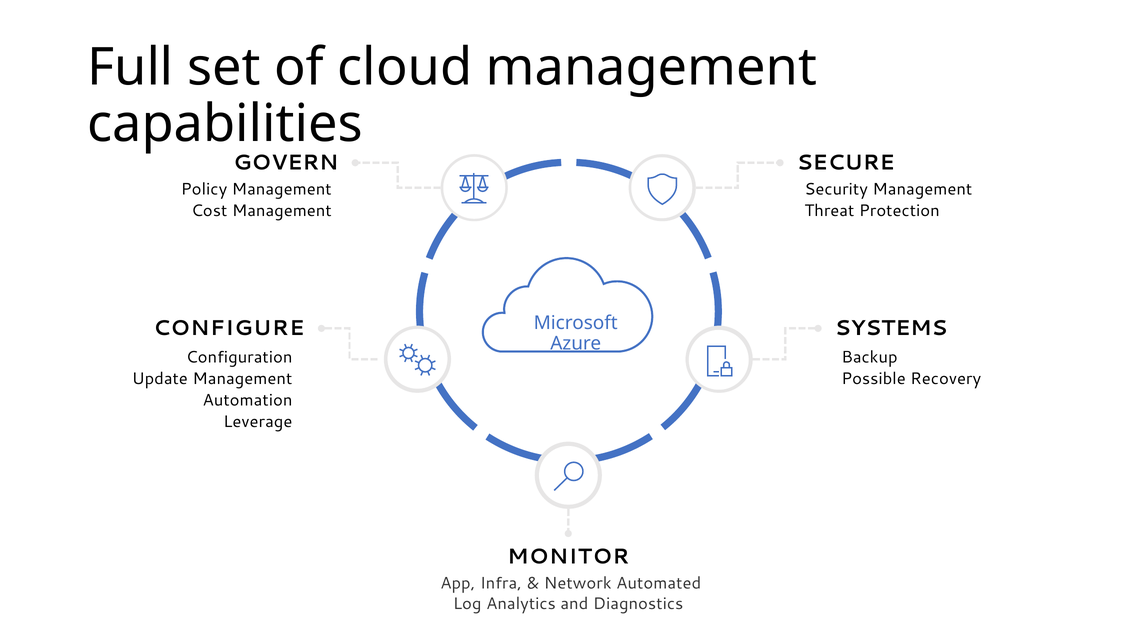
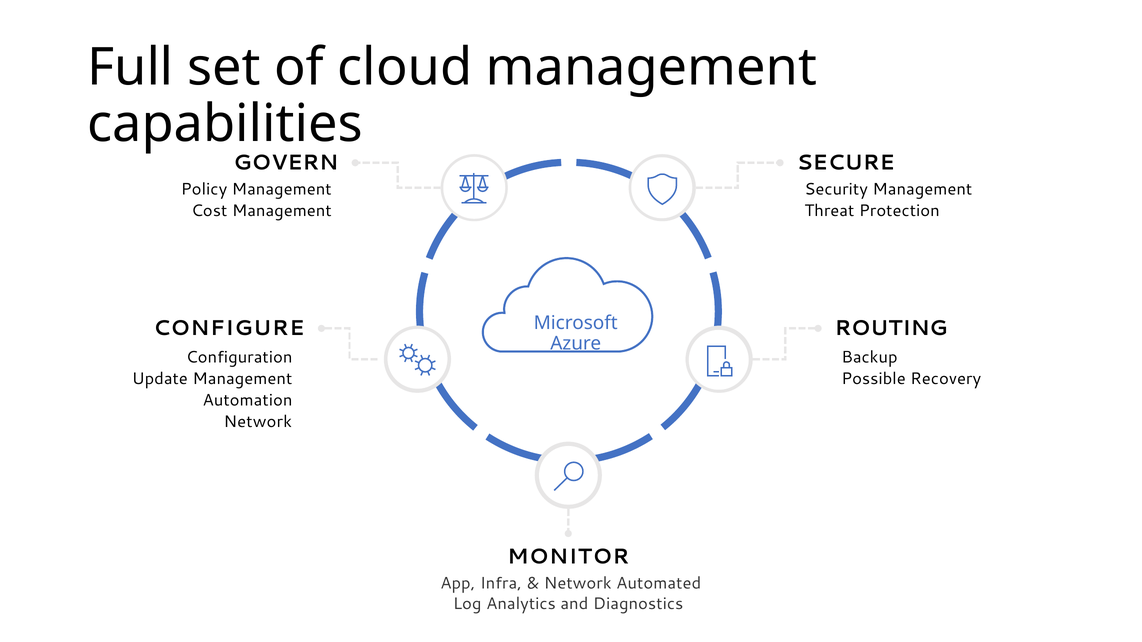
SYSTEMS: SYSTEMS -> ROUTING (891, 328)
Leverage: Leverage -> Network (258, 422)
